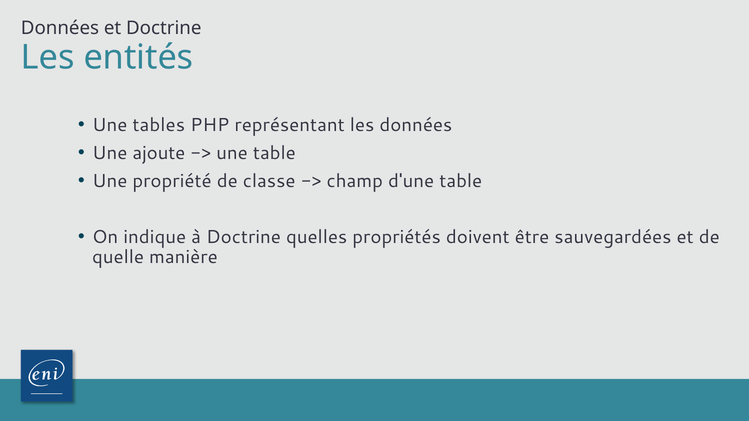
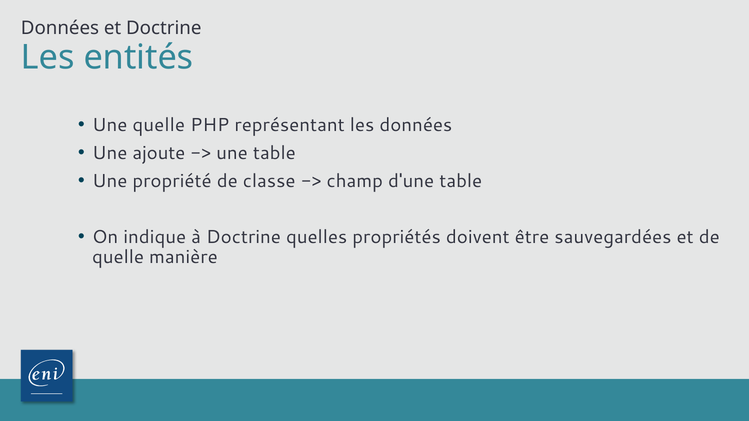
Une tables: tables -> quelle (159, 125)
